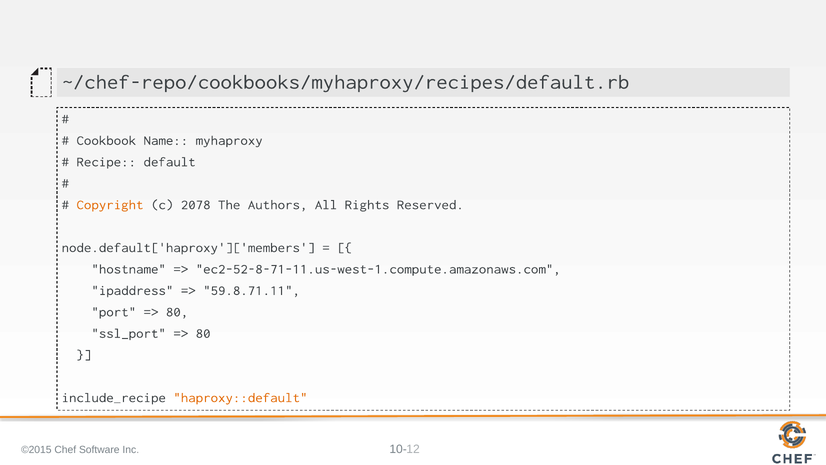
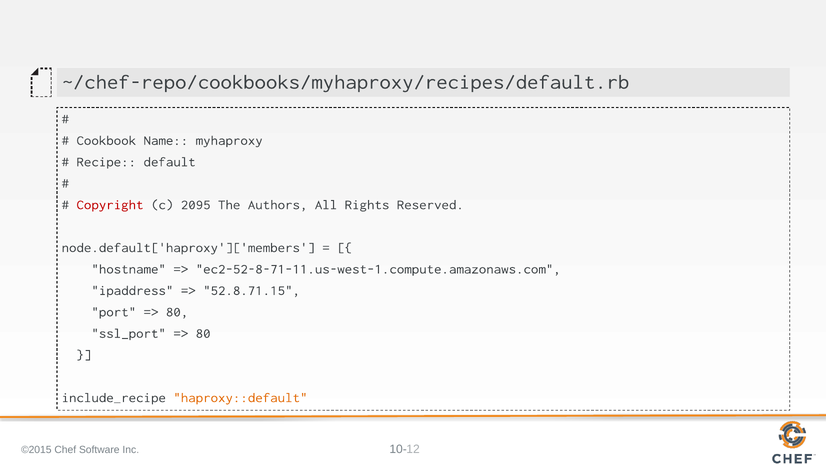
Copyright colour: orange -> red (110, 204)
2078: 2078 -> 2095 (196, 204)
59.8.71.11: 59.8.71.11 -> 52.8.71.15 (252, 290)
